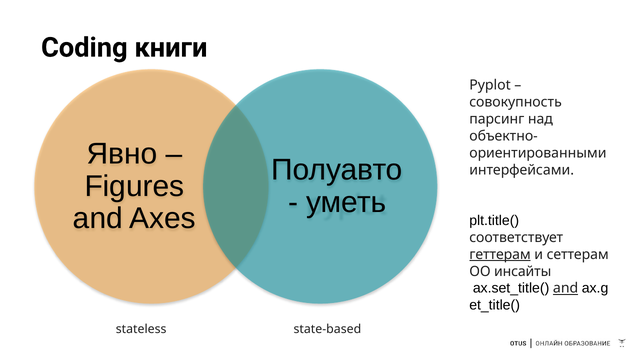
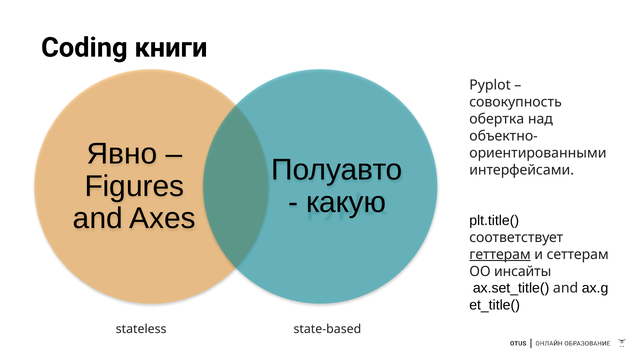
парсинг: парсинг -> обертка (497, 119)
уметь: уметь -> какую (346, 202)
and underline: present -> none (566, 288)
